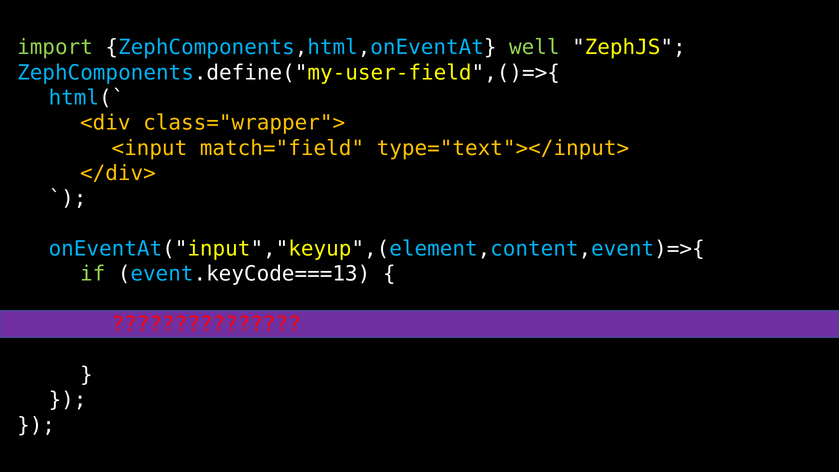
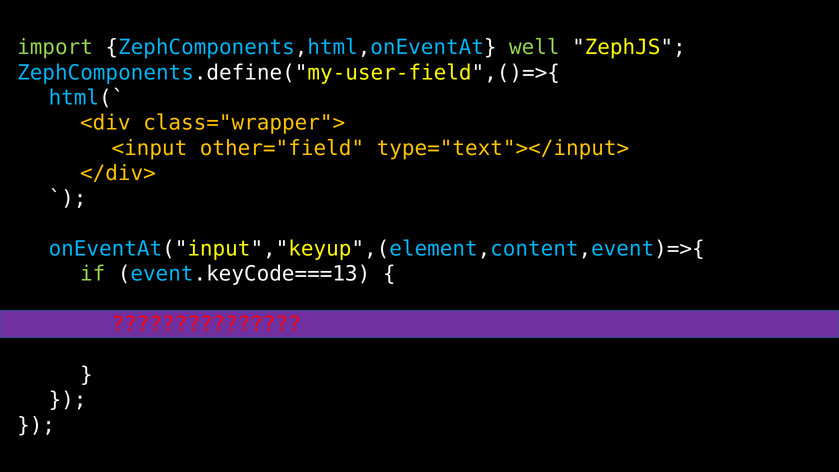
match="field: match="field -> other="field (282, 148)
